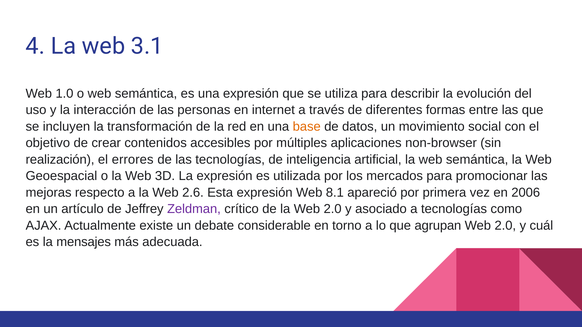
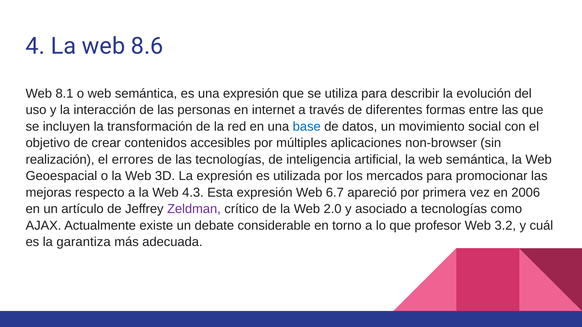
3.1: 3.1 -> 8.6 (147, 46)
1.0: 1.0 -> 8.1 (64, 94)
base colour: orange -> blue (307, 127)
2.6: 2.6 -> 4.3 (193, 193)
8.1: 8.1 -> 6.7 (335, 193)
agrupan: agrupan -> profesor (438, 226)
2.0: 2.0 -> 3.2 (505, 226)
mensajes: mensajes -> garantiza (84, 242)
